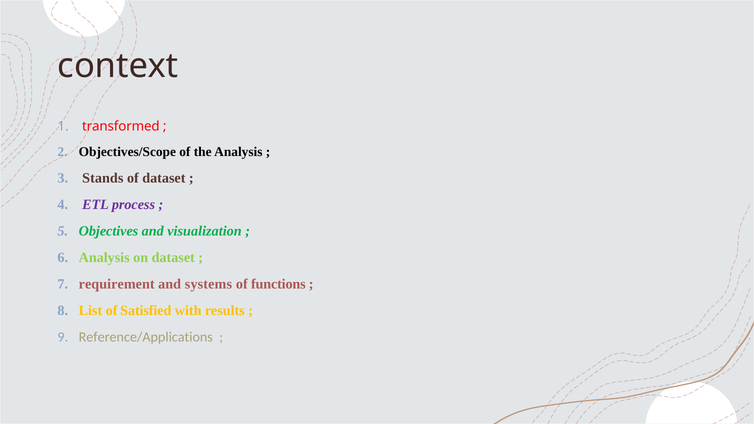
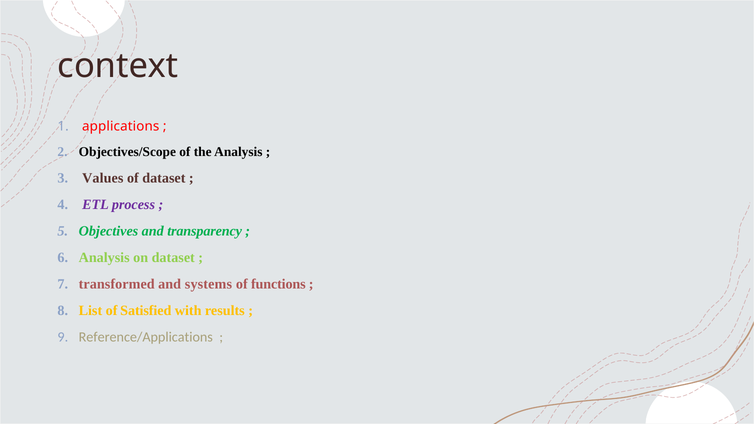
transformed: transformed -> applications (121, 126)
Stands: Stands -> Values (103, 178)
visualization: visualization -> transparency (205, 231)
requirement: requirement -> transformed (117, 284)
